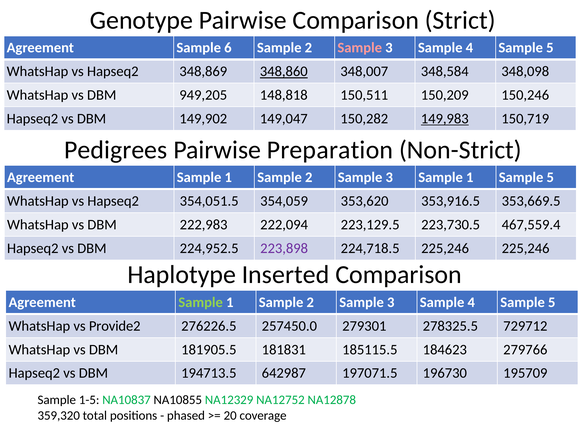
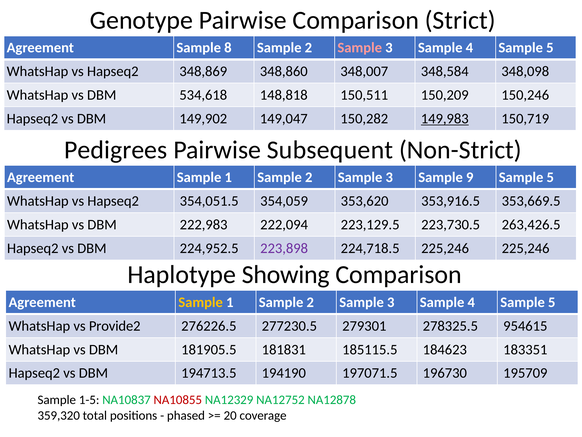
6: 6 -> 8 (228, 48)
348,860 underline: present -> none (284, 71)
949,205: 949,205 -> 534,618 (203, 95)
Preparation: Preparation -> Subsequent (330, 150)
3 Sample 1: 1 -> 9 (470, 177)
467,559.4: 467,559.4 -> 263,426.5 (531, 224)
Inserted: Inserted -> Showing (286, 274)
Sample colour: light green -> yellow (201, 302)
257450.0: 257450.0 -> 277230.5 (289, 326)
729712: 729712 -> 954615 (525, 326)
279766: 279766 -> 183351 (525, 349)
642987: 642987 -> 194190 (284, 373)
NA10855 colour: black -> red (178, 399)
